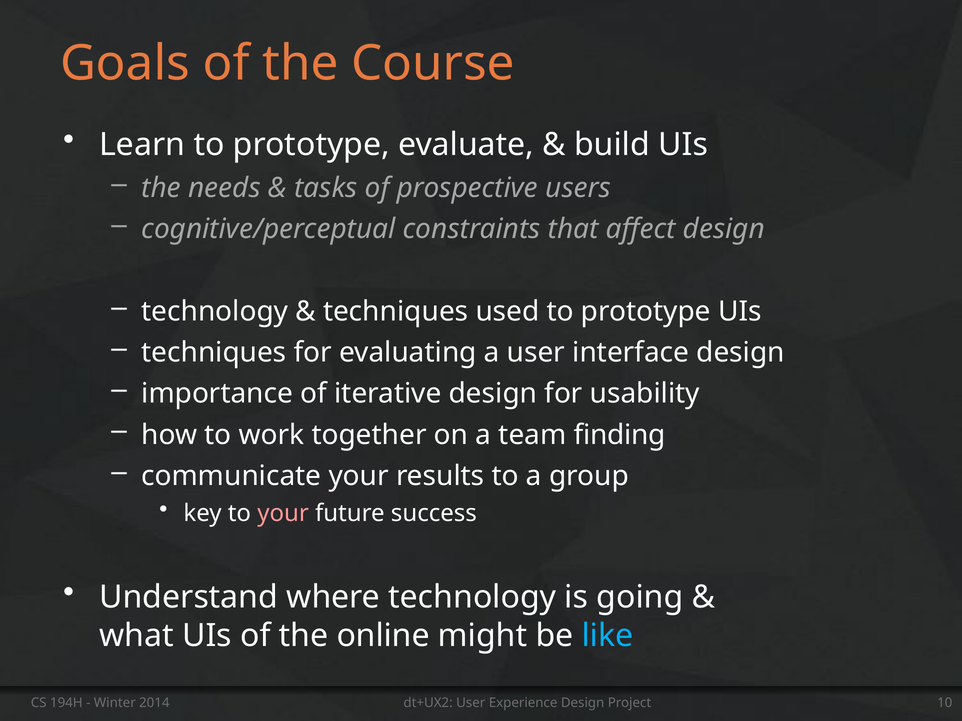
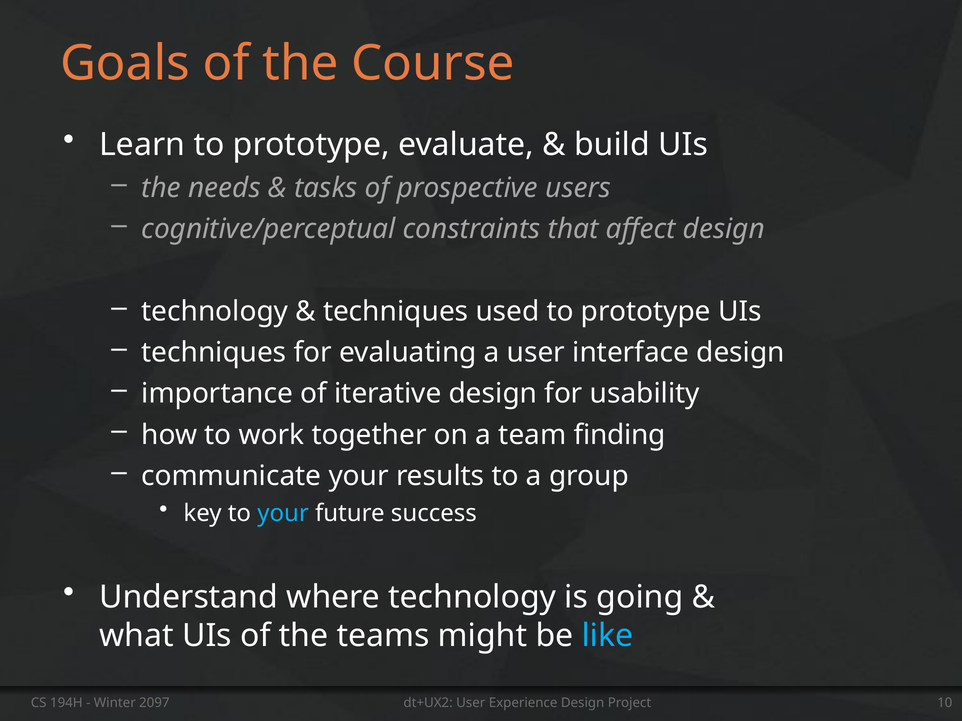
your colour: pink -> light blue (283, 514)
online: online -> teams (383, 636)
2014: 2014 -> 2097 (154, 703)
